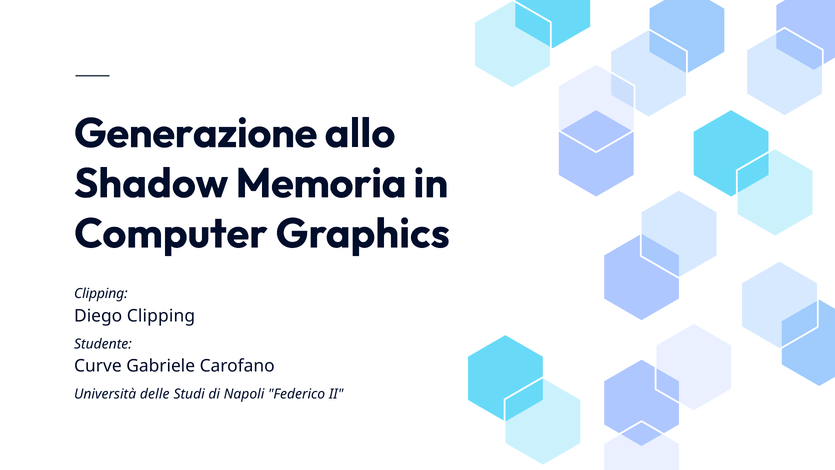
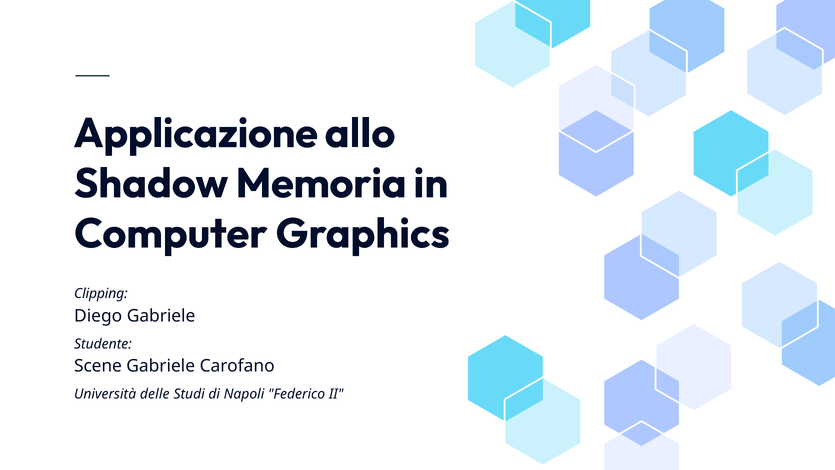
Generazione: Generazione -> Applicazione (196, 133)
Diego Clipping: Clipping -> Gabriele (161, 316)
Curve: Curve -> Scene (98, 366)
